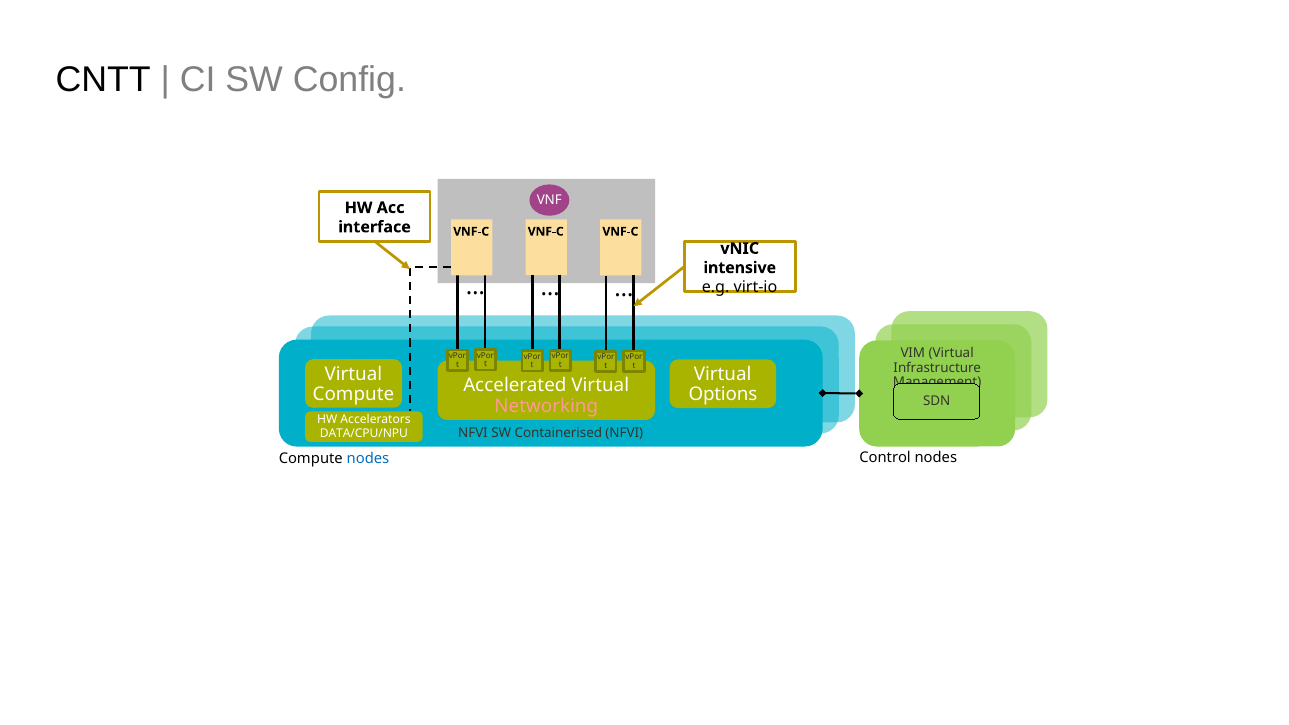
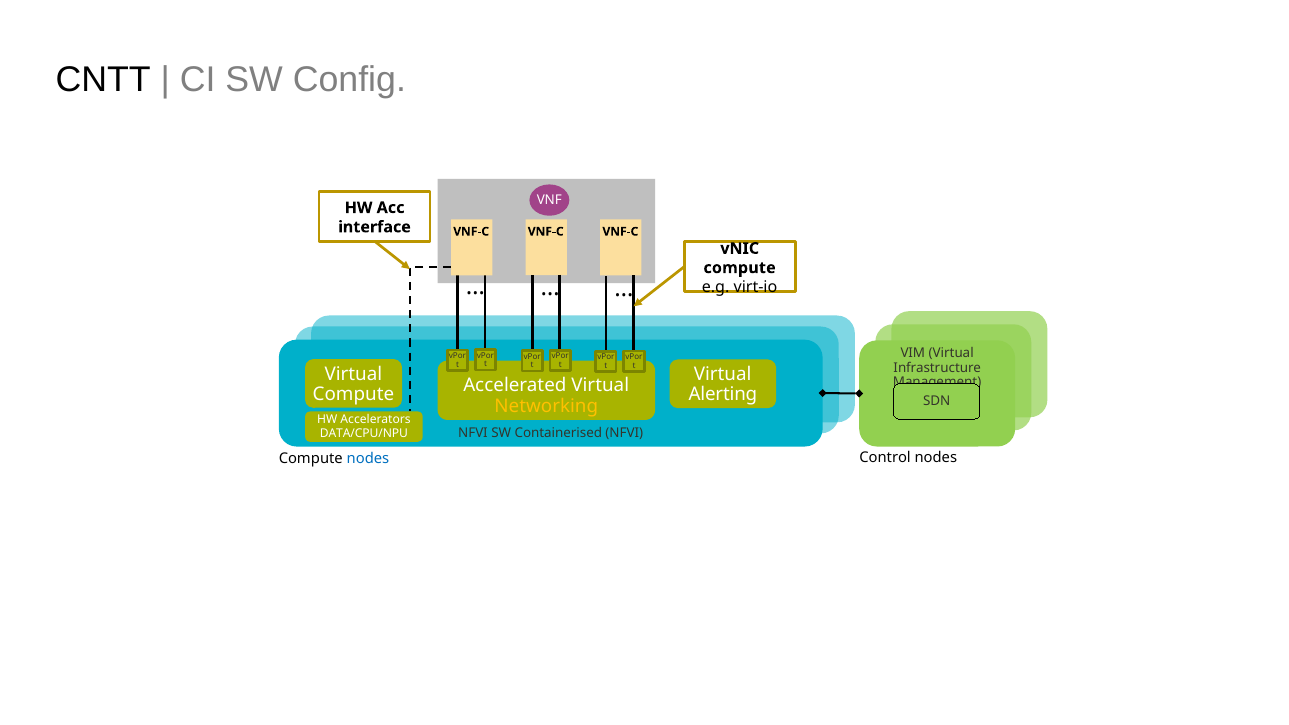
intensive: intensive -> compute (740, 268)
Options: Options -> Alerting (723, 395)
Networking colour: pink -> yellow (546, 406)
